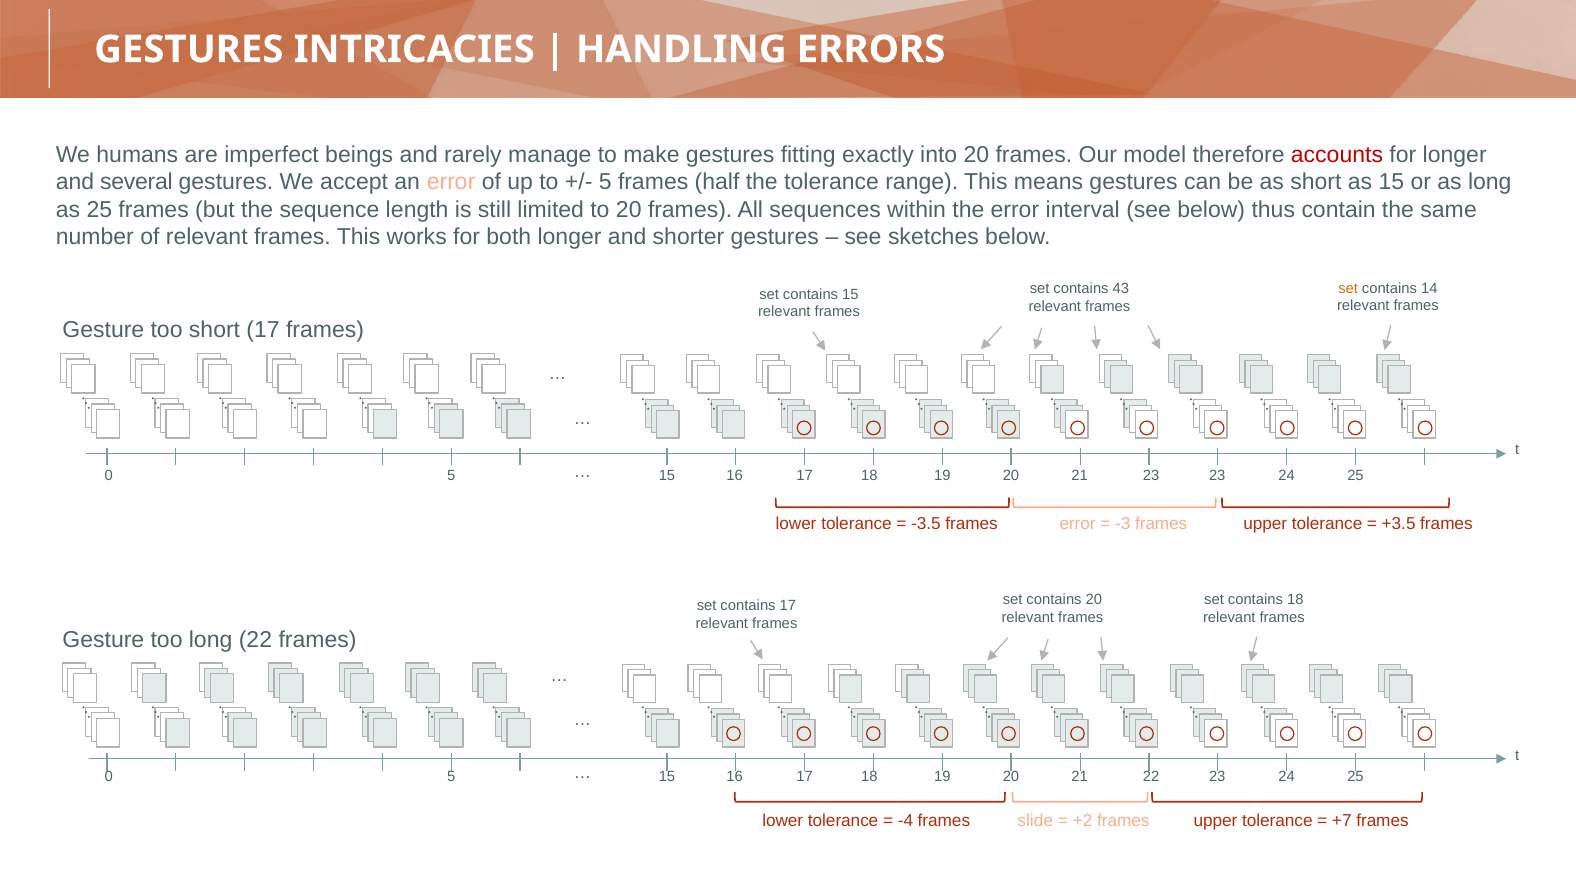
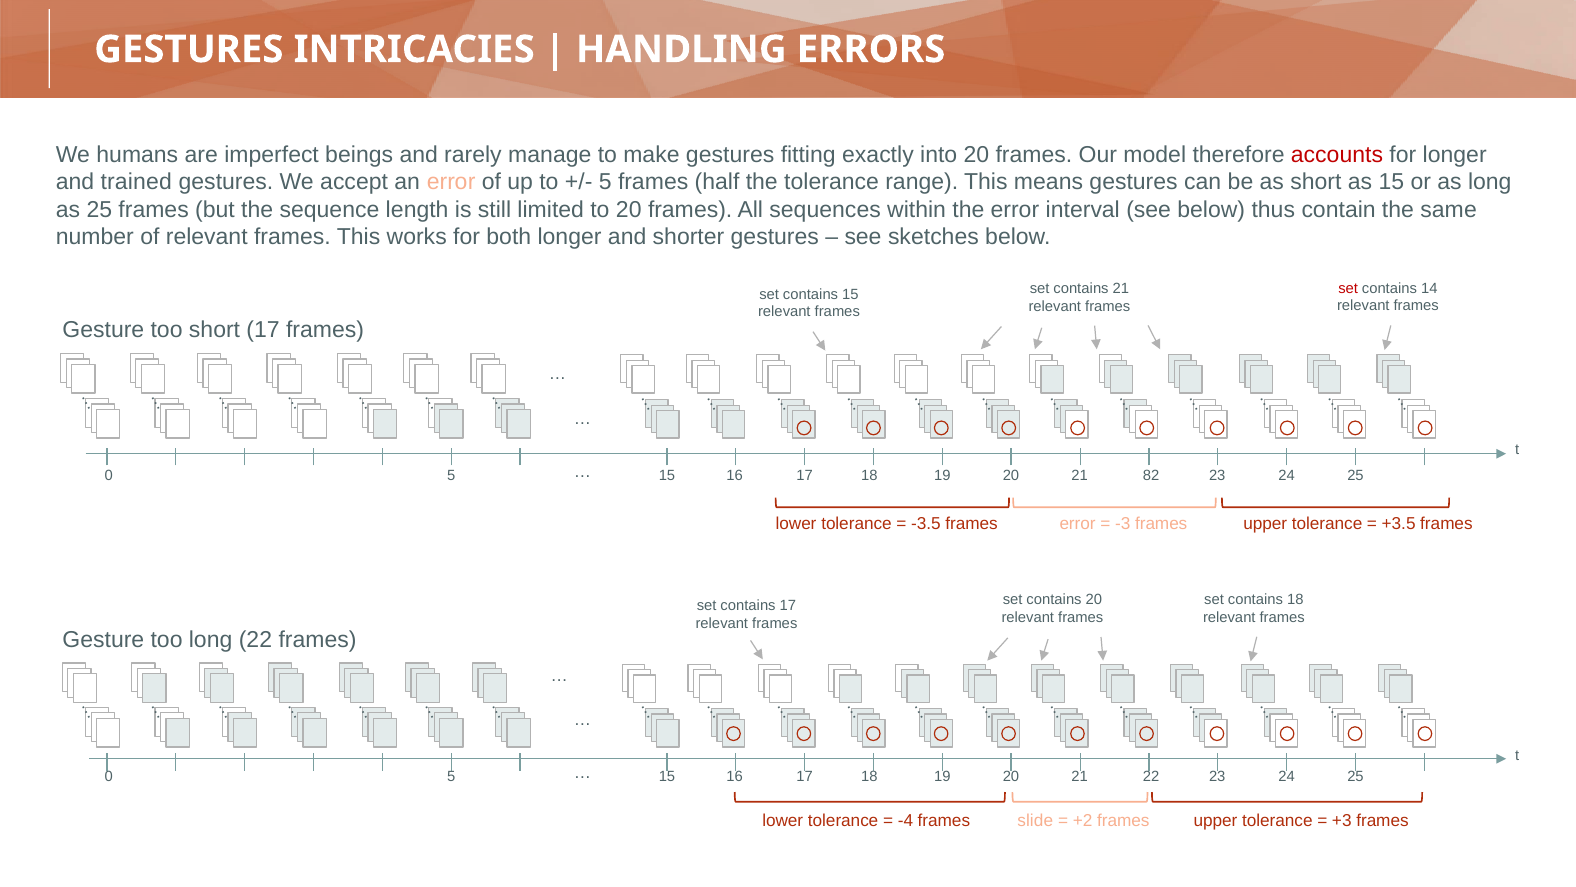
several: several -> trained (136, 182)
set colour: orange -> red (1348, 288)
contains 43: 43 -> 21 (1121, 289)
21 23: 23 -> 82 (1151, 475)
+7: +7 -> +3 (1342, 821)
